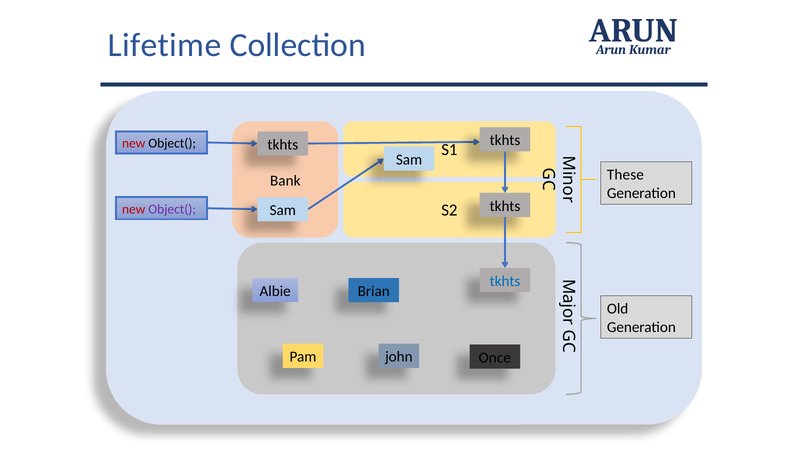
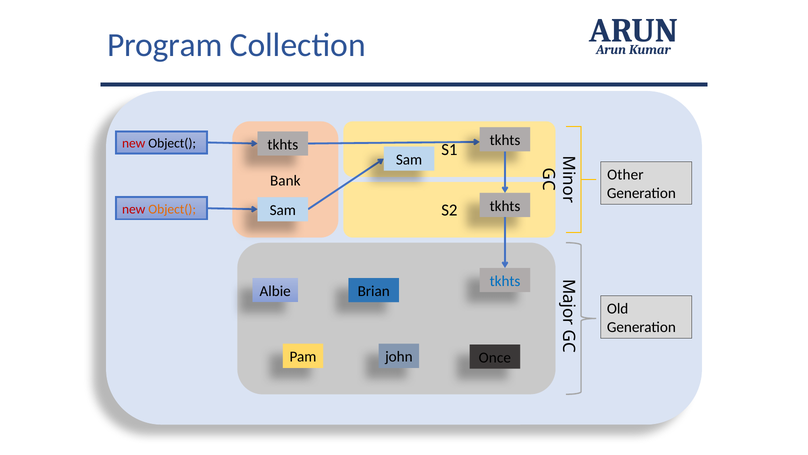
Lifetime: Lifetime -> Program (165, 45)
These: These -> Other (625, 175)
Object( colour: purple -> orange (172, 209)
